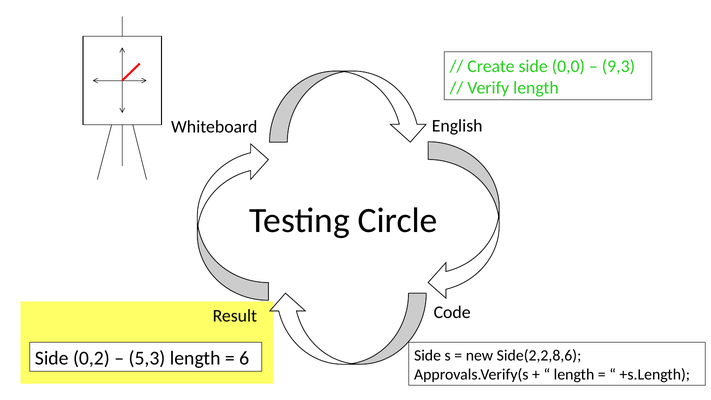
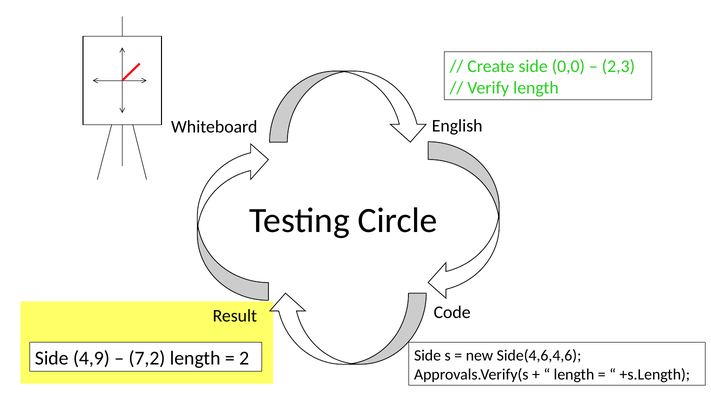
9,3: 9,3 -> 2,3 (618, 66)
Side(2,2,8,6: Side(2,2,8,6 -> Side(4,6,4,6 (539, 355)
0,2: 0,2 -> 4,9 (91, 358)
5,3: 5,3 -> 7,2 (147, 358)
6: 6 -> 2 (244, 358)
